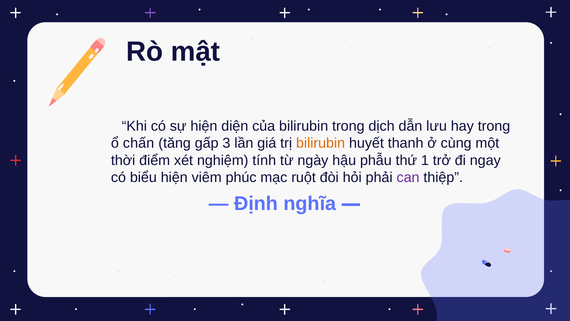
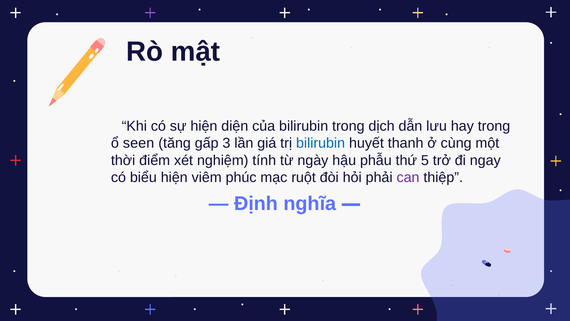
chấn: chấn -> seen (139, 143)
bilirubin colour: orange -> blue (321, 143)
1: 1 -> 5 (425, 160)
